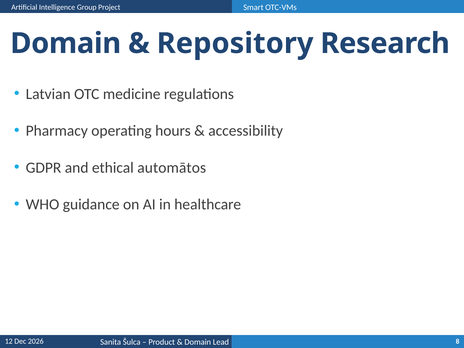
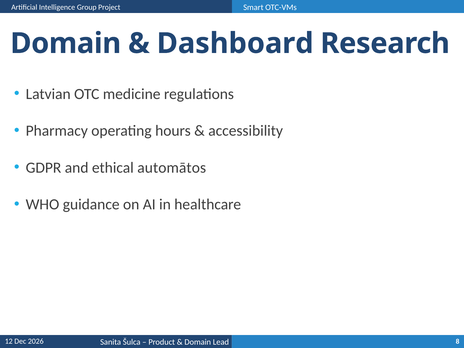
Repository: Repository -> Dashboard (235, 43)
